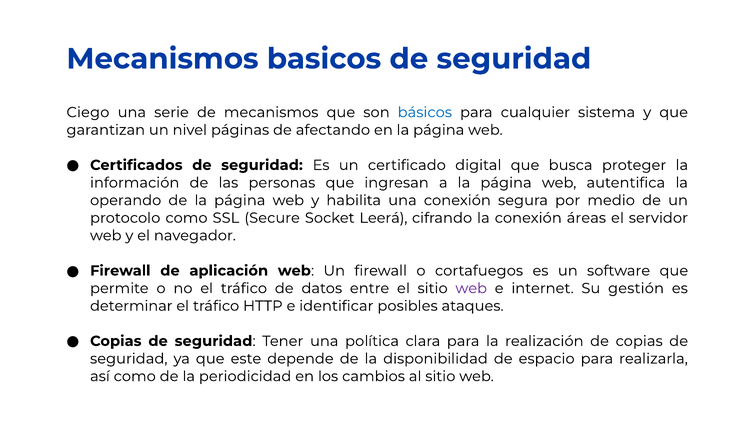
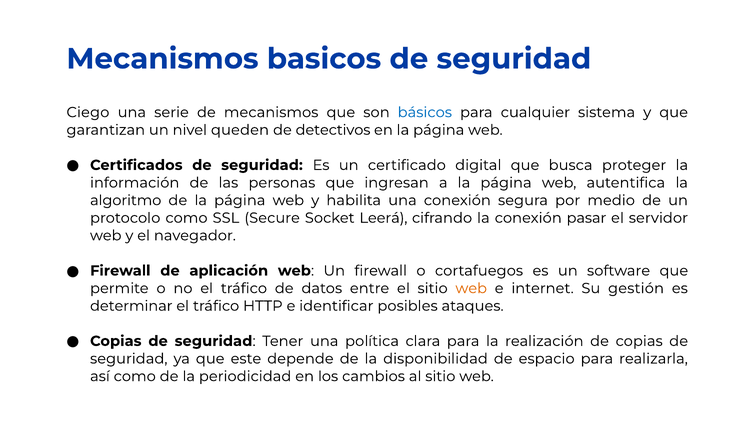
páginas: páginas -> queden (240, 130)
afectando: afectando -> detectivos (333, 130)
operando: operando -> algoritmo (126, 201)
áreas: áreas -> pasar (586, 218)
web colour: purple -> orange (471, 289)
